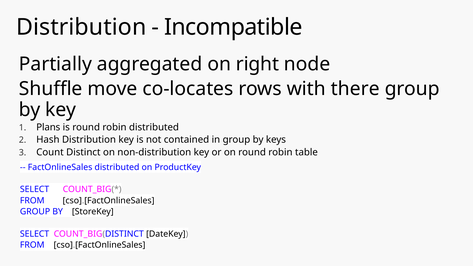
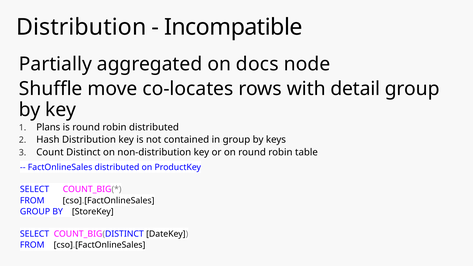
right: right -> docs (257, 64)
there: there -> detail (355, 89)
